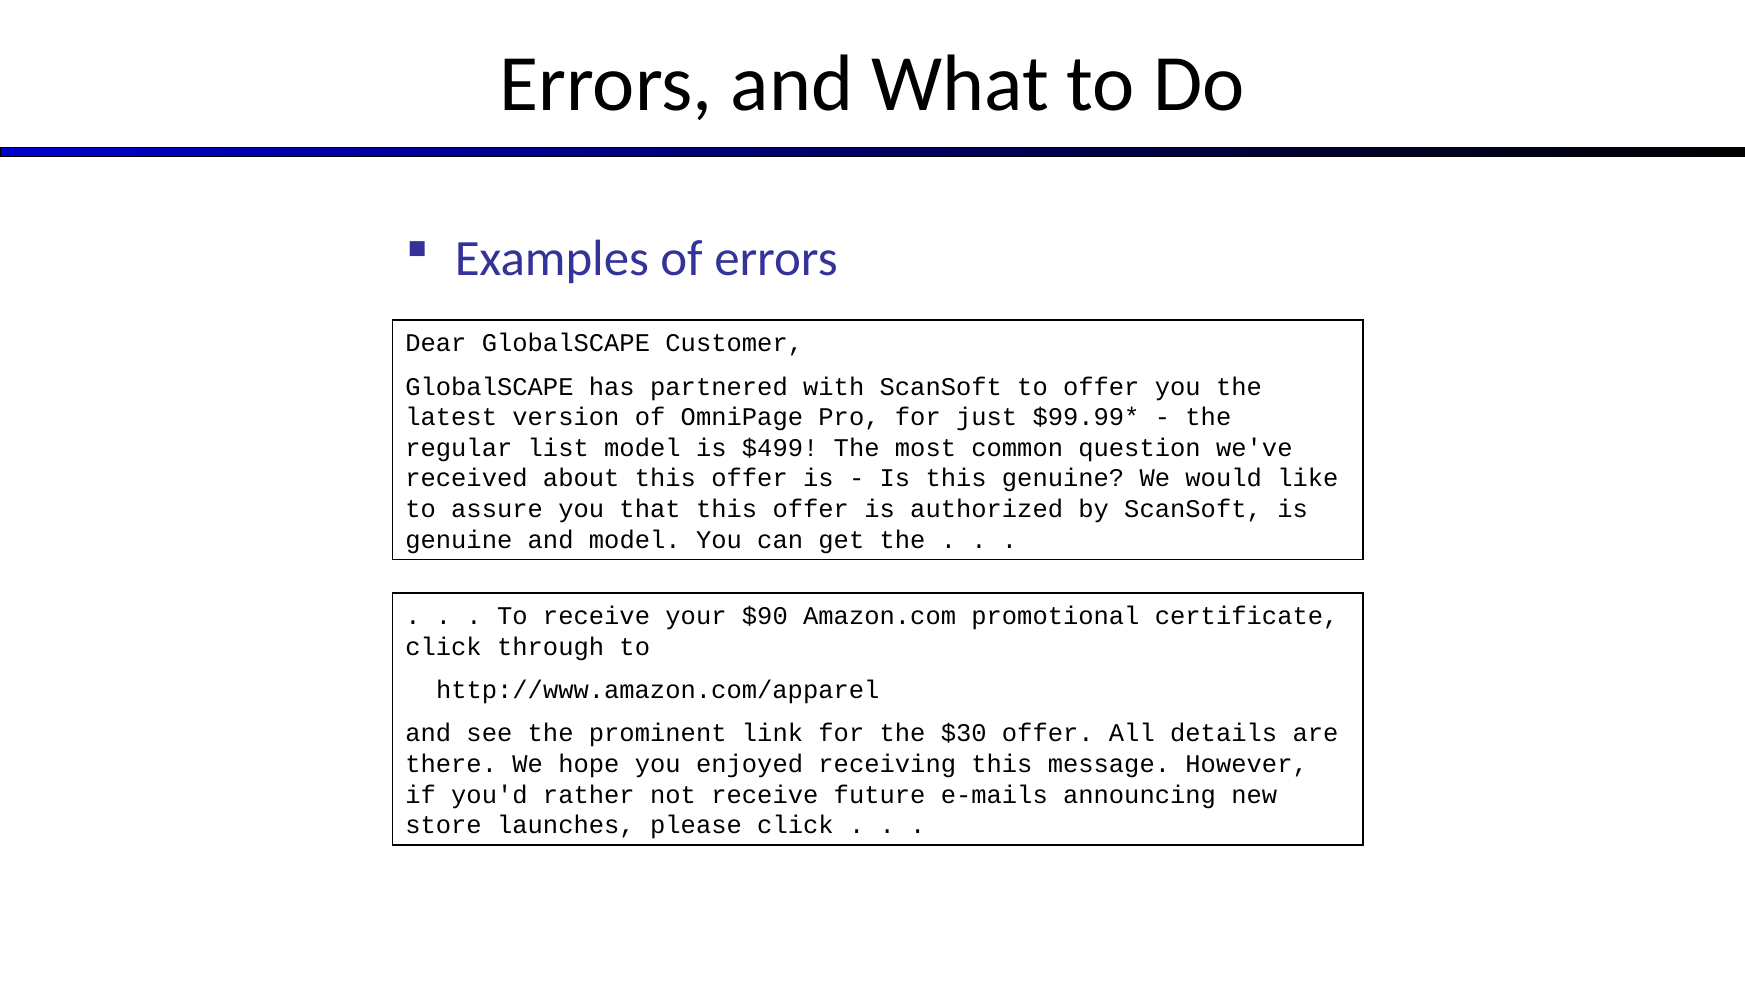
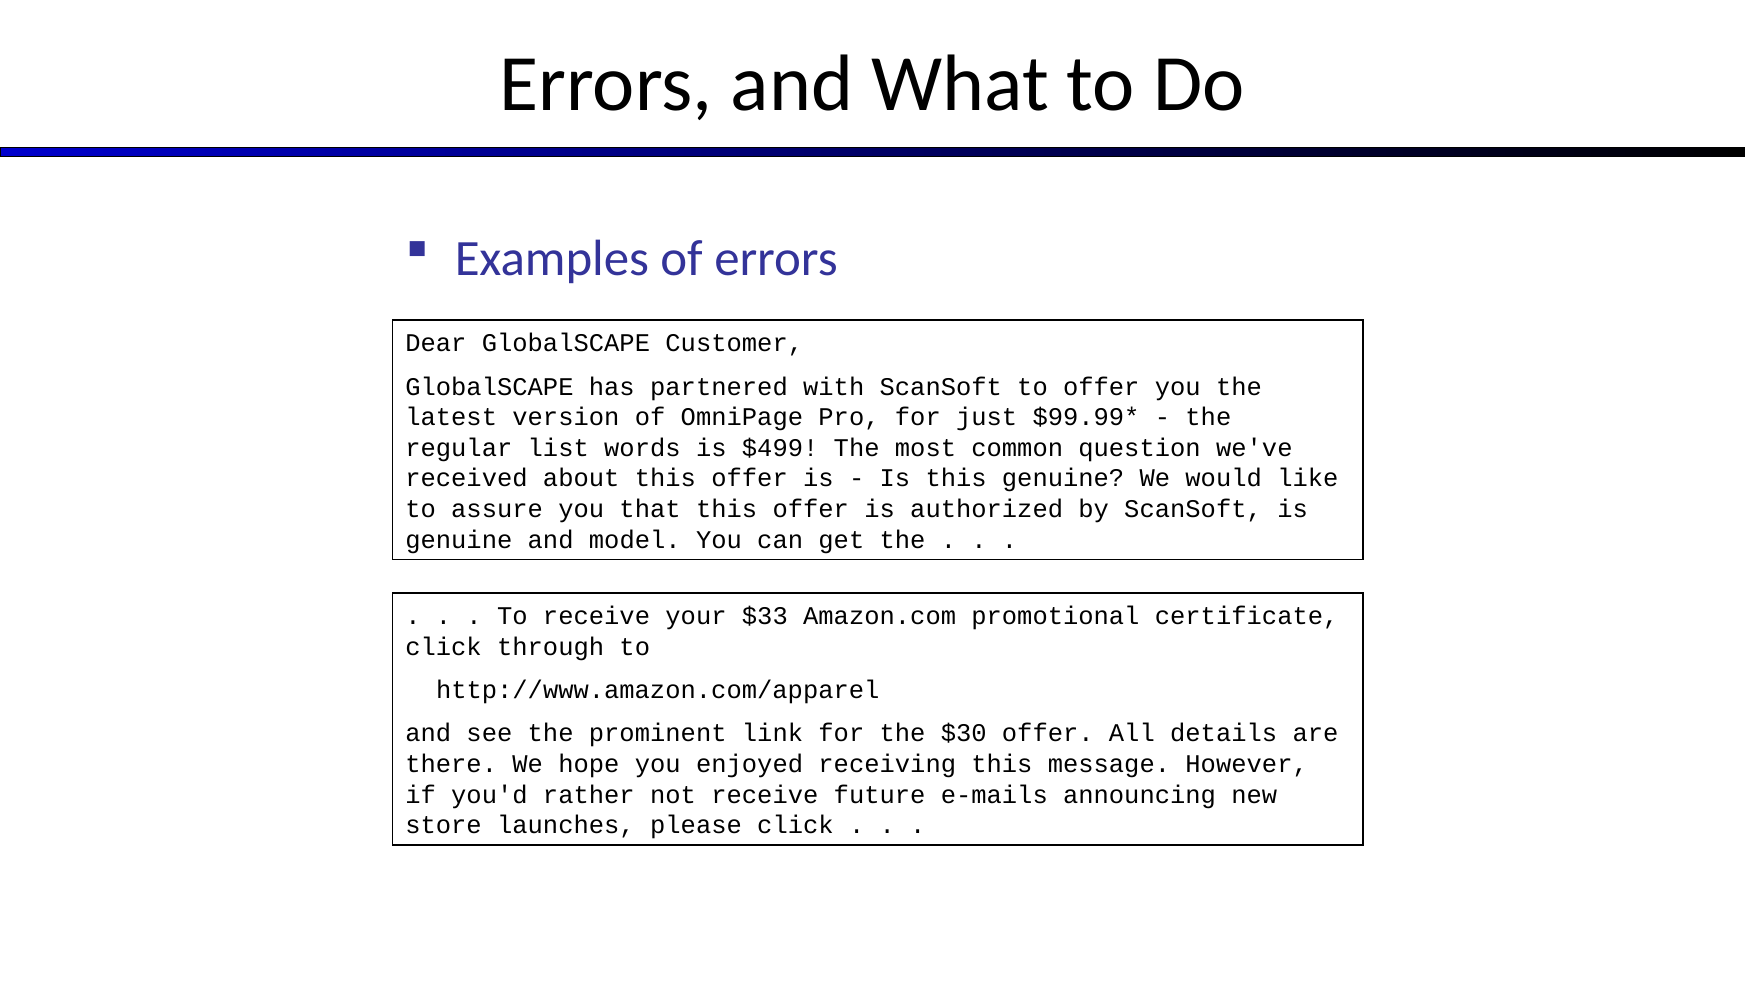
list model: model -> words (642, 448)
$90: $90 -> $33 (765, 616)
